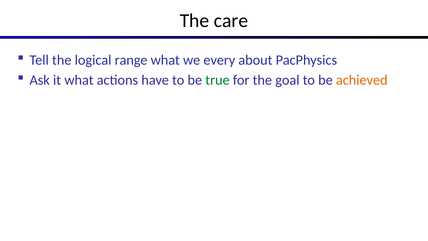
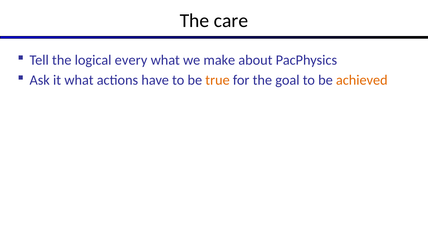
range: range -> every (131, 60)
every: every -> make (219, 60)
true colour: green -> orange (218, 80)
